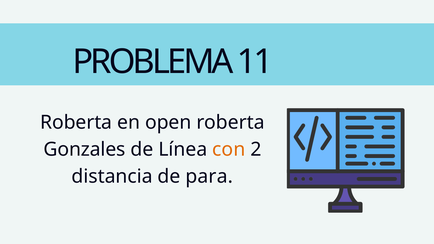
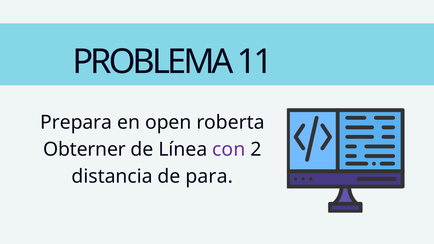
Roberta: Roberta -> Prepara (76, 122)
Gonzales: Gonzales -> Obterner (85, 149)
con colour: orange -> purple (229, 149)
